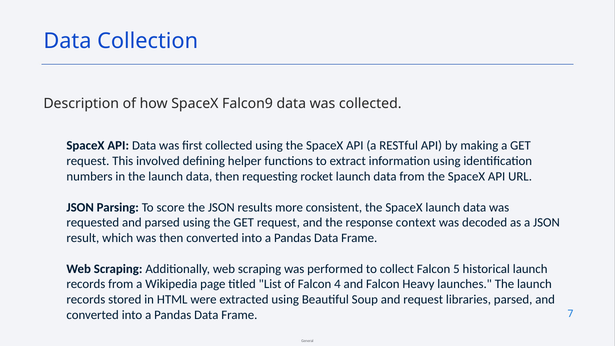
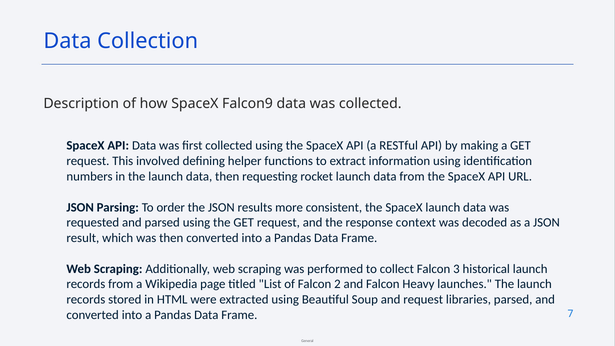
score: score -> order (171, 207)
5: 5 -> 3 (456, 269)
4: 4 -> 2 (337, 284)
